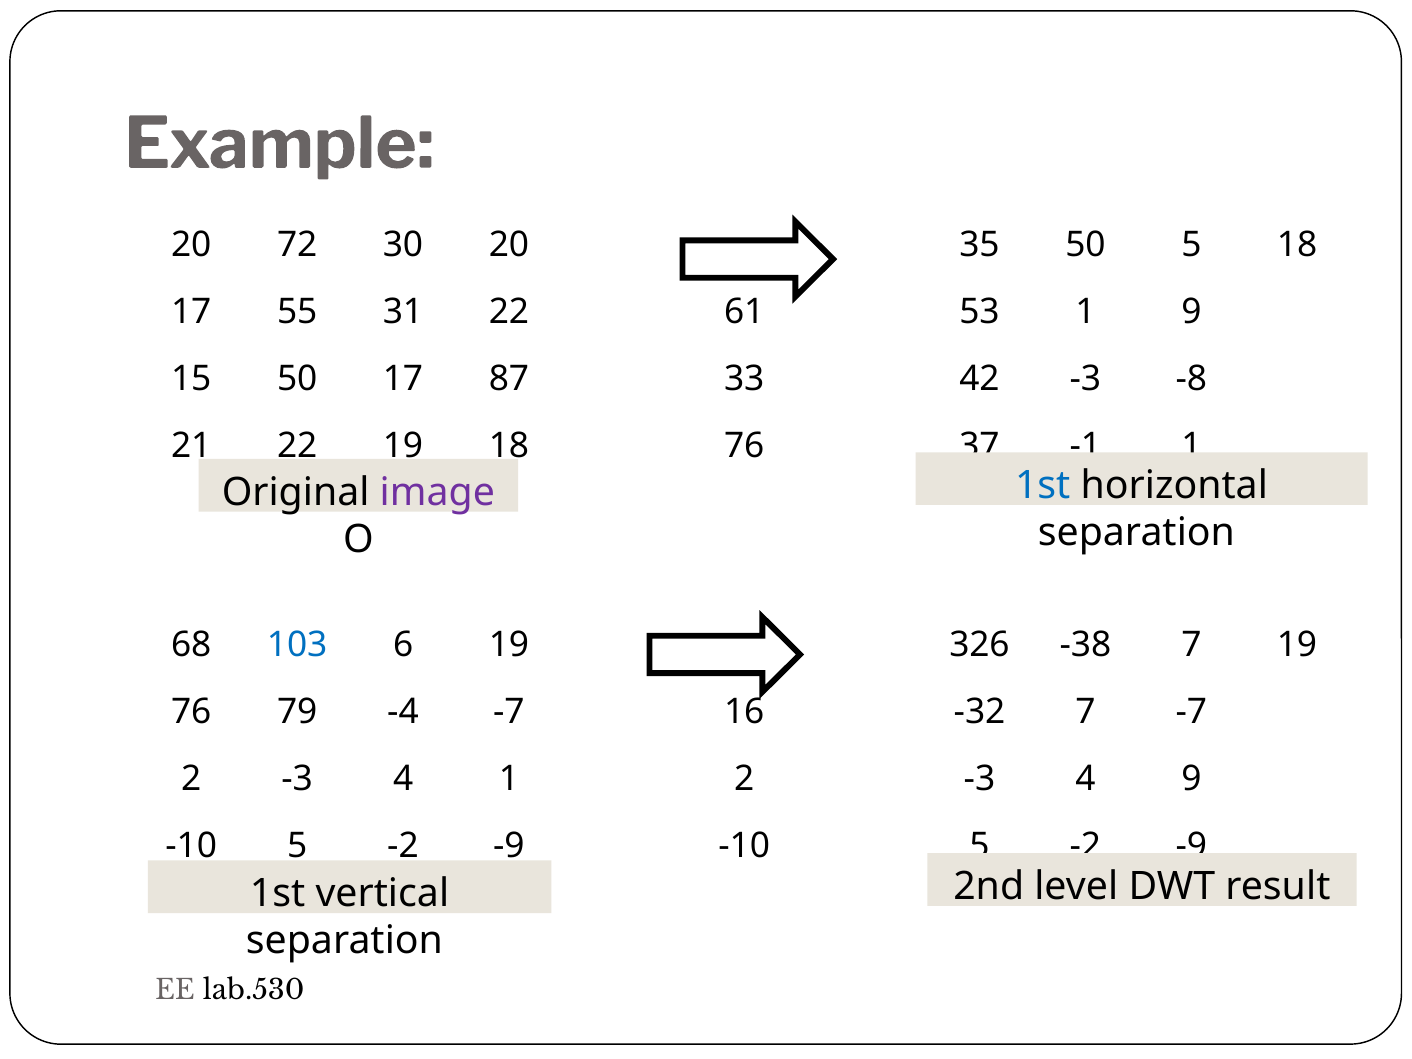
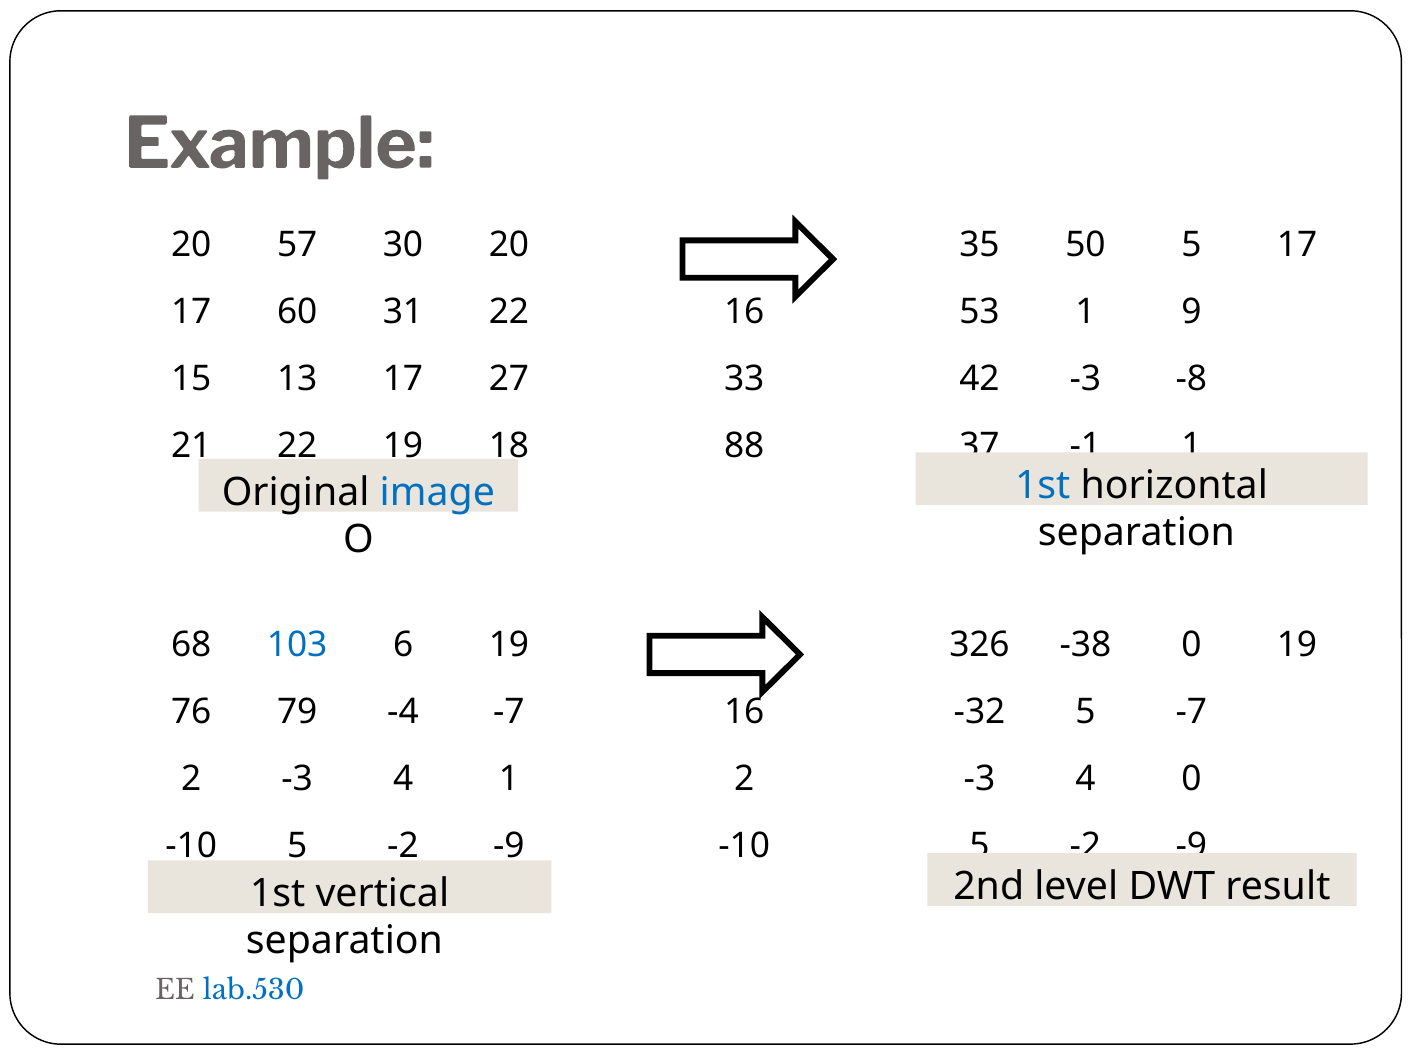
72: 72 -> 57 (297, 245)
5 18: 18 -> 17 (1297, 245)
55: 55 -> 60 (297, 312)
22 61: 61 -> 16 (744, 312)
15 50: 50 -> 13 (297, 379)
87: 87 -> 27 (509, 379)
76: 76 -> 88 (744, 446)
image colour: purple -> blue (437, 492)
-38 7: 7 -> 0 (1191, 645)
-32 7: 7 -> 5 (1085, 712)
4 9: 9 -> 0 (1191, 779)
lab.530 colour: black -> blue (254, 990)
